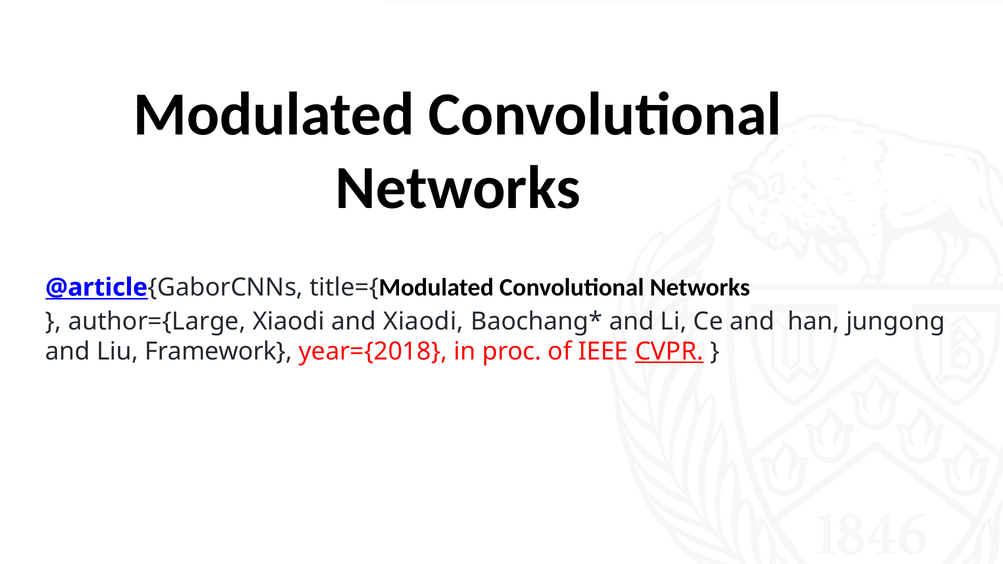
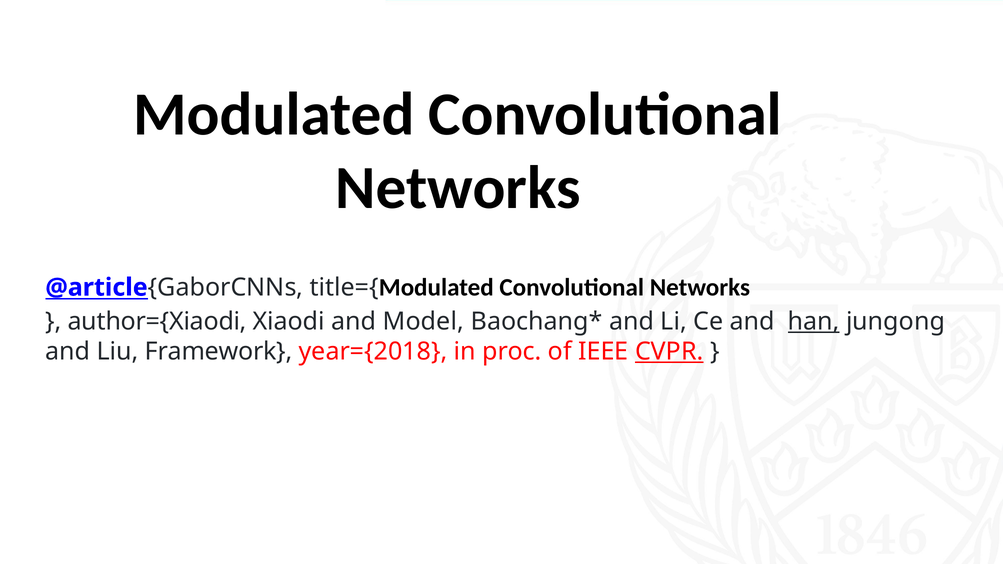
author={Large: author={Large -> author={Xiaodi (157, 322)
and Xiaodi: Xiaodi -> Model (423, 322)
han underline: none -> present (814, 322)
